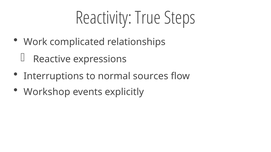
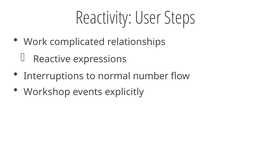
True: True -> User (148, 18)
sources: sources -> number (151, 76)
